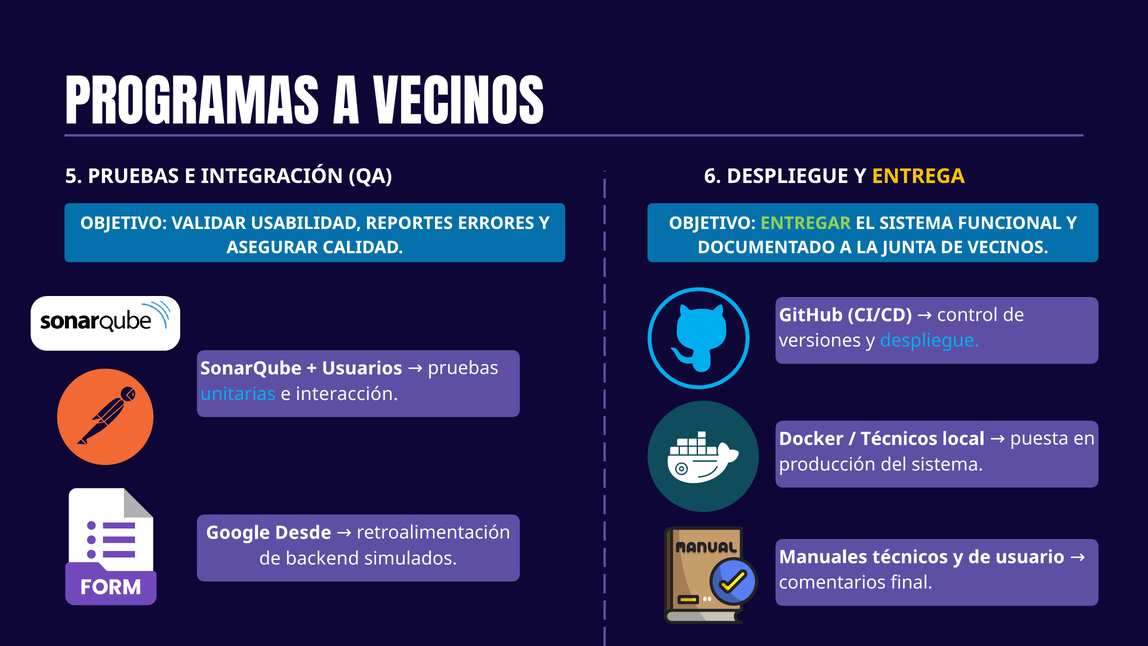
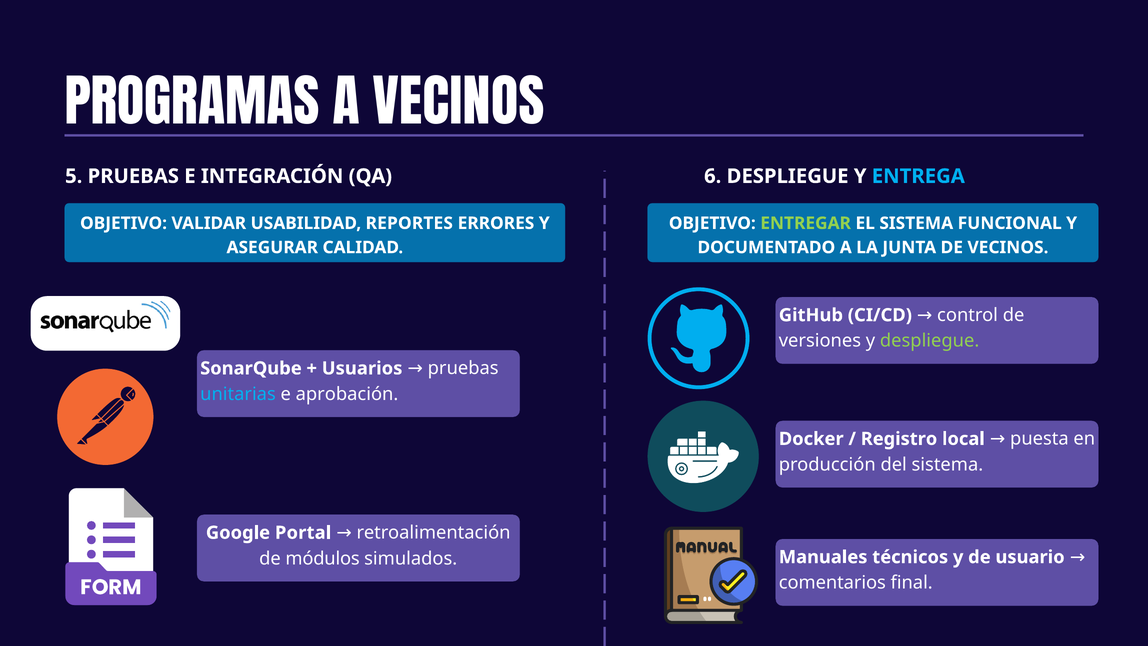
ENTREGA colour: yellow -> light blue (918, 176)
despliegue colour: light blue -> light green (930, 341)
interacción: interacción -> aprobación (347, 394)
Técnicos: Técnicos -> Registro (899, 439)
Desde: Desde -> Portal (303, 533)
backend: backend -> módulos (323, 558)
